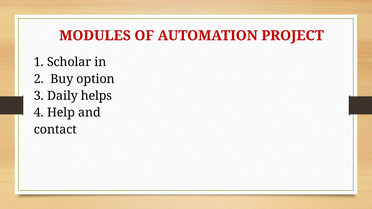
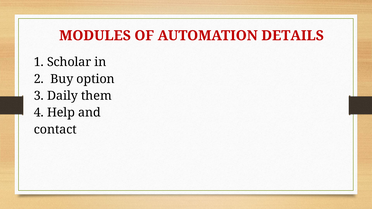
PROJECT: PROJECT -> DETAILS (293, 36)
helps: helps -> them (96, 96)
